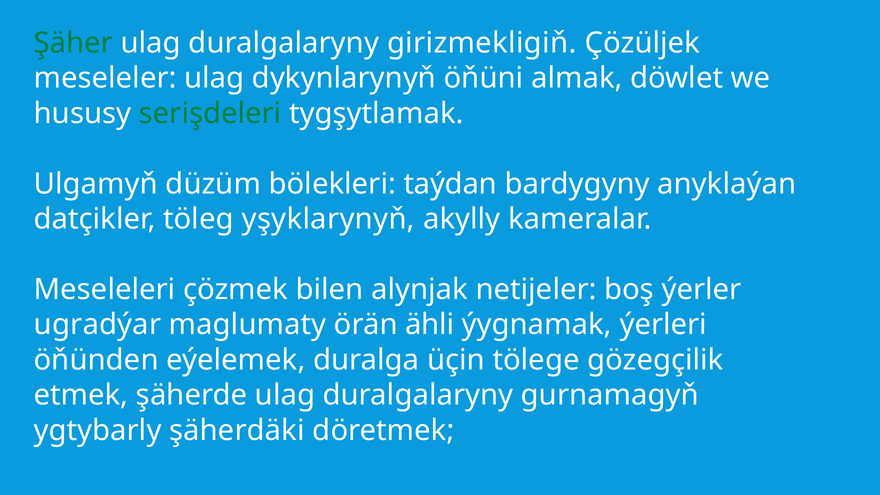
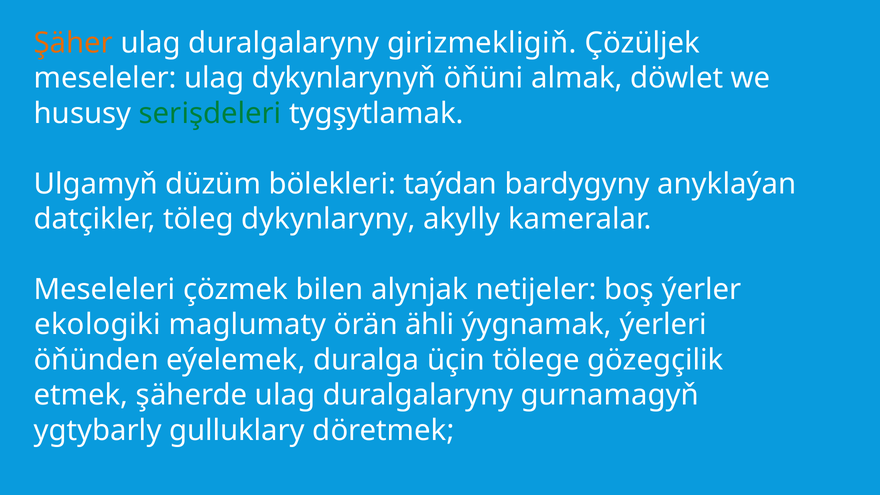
Şäher colour: green -> orange (73, 43)
yşyklarynyň: yşyklarynyň -> dykynlaryny (328, 219)
ugradýar: ugradýar -> ekologiki (97, 325)
şäherdäki: şäherdäki -> gulluklary (237, 430)
